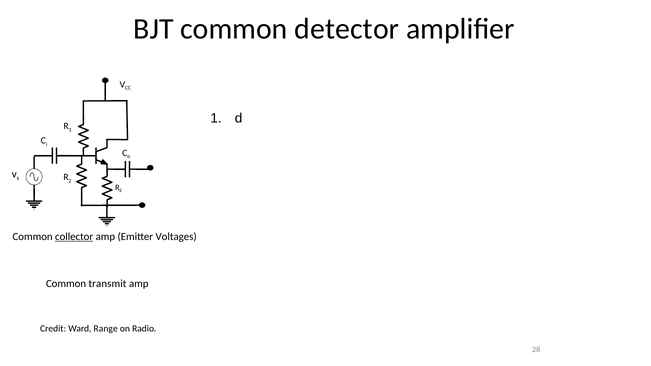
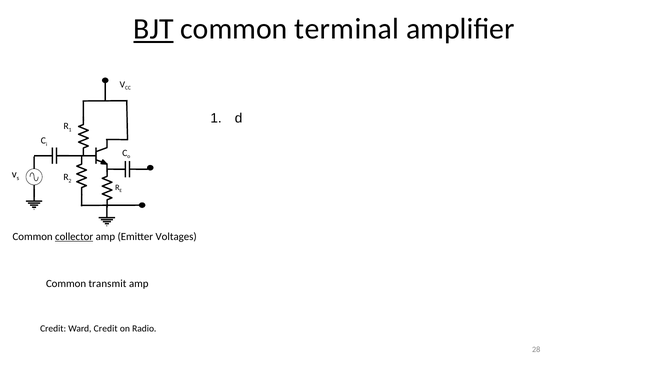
BJT underline: none -> present (154, 29)
detector: detector -> terminal (347, 29)
Ward Range: Range -> Credit (106, 329)
